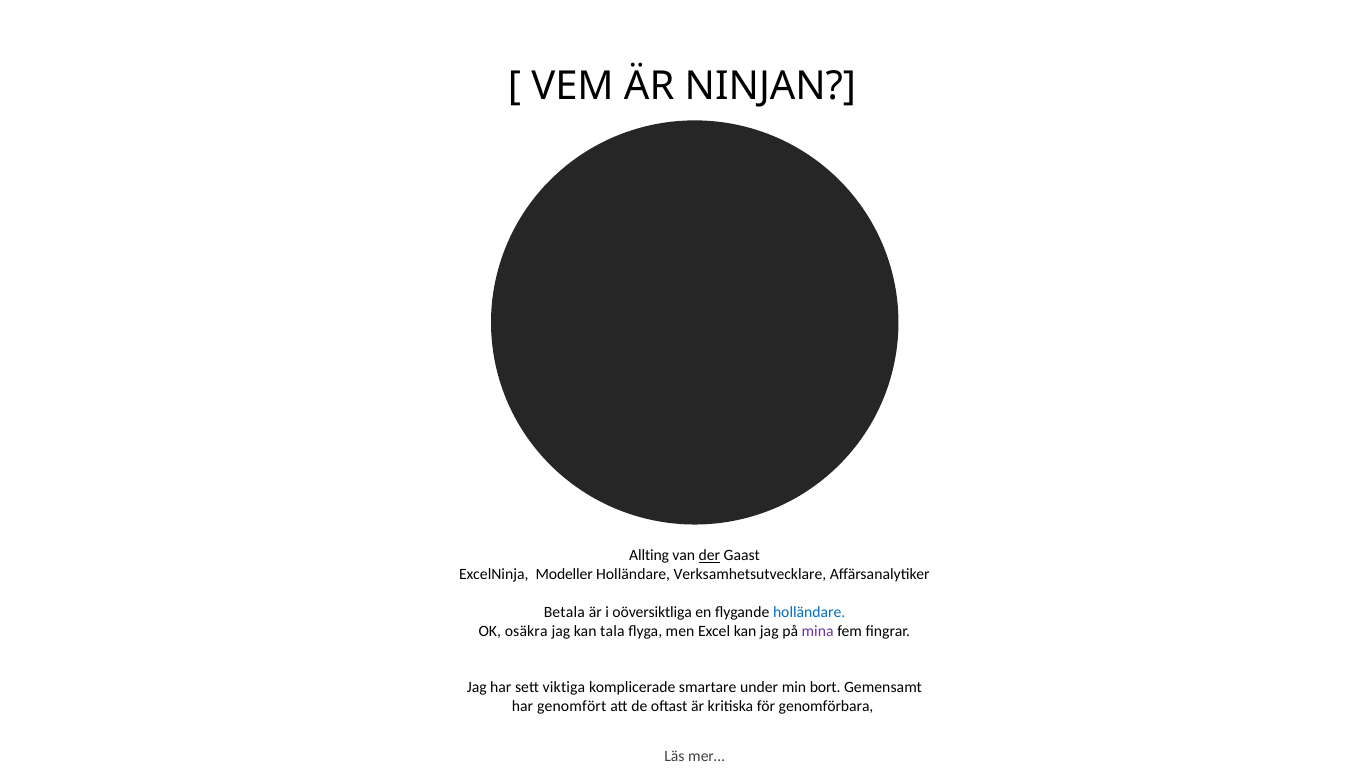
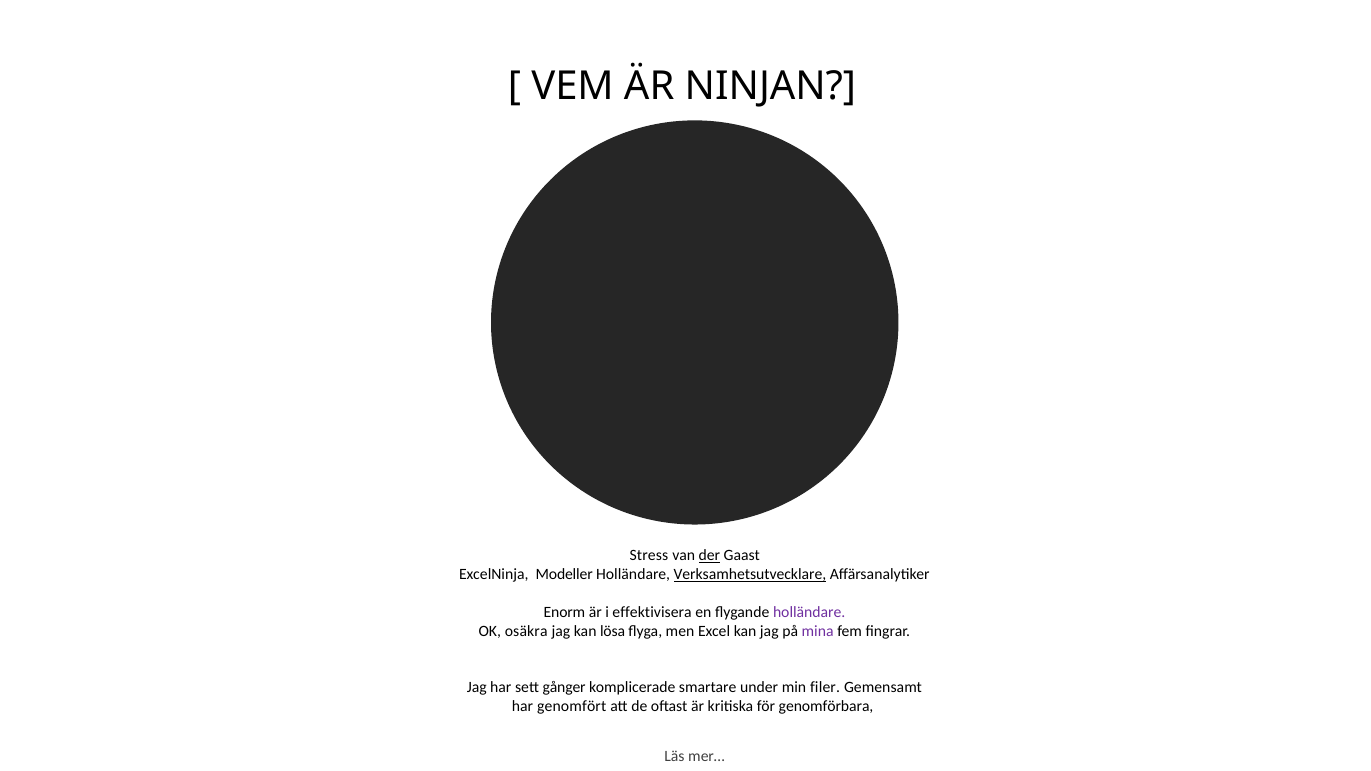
Allting: Allting -> Stress (649, 556)
Verksamhetsutvecklare underline: none -> present (750, 574)
Betala: Betala -> Enorm (564, 612)
oöversiktliga: oöversiktliga -> effektivisera (652, 612)
holländare colour: blue -> purple (809, 612)
tala: tala -> lösa (613, 631)
viktiga: viktiga -> gånger (564, 688)
bort: bort -> filer (825, 688)
